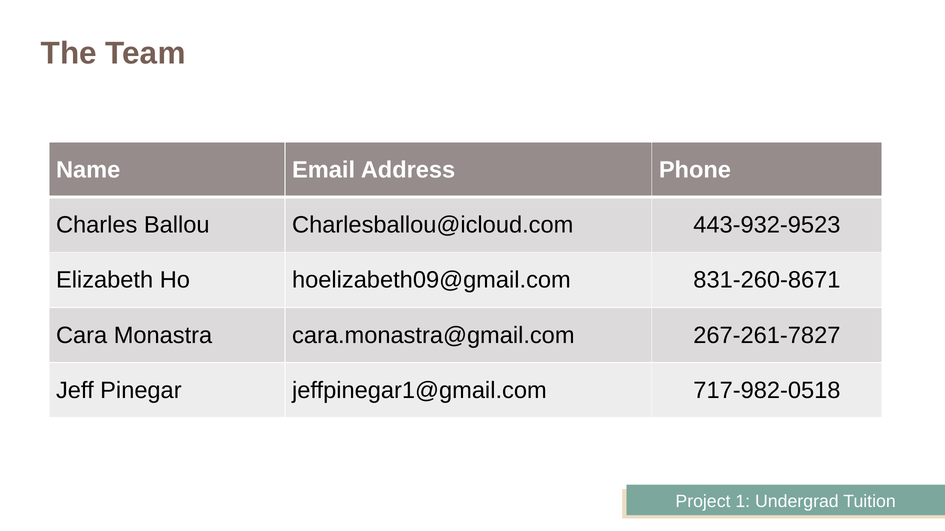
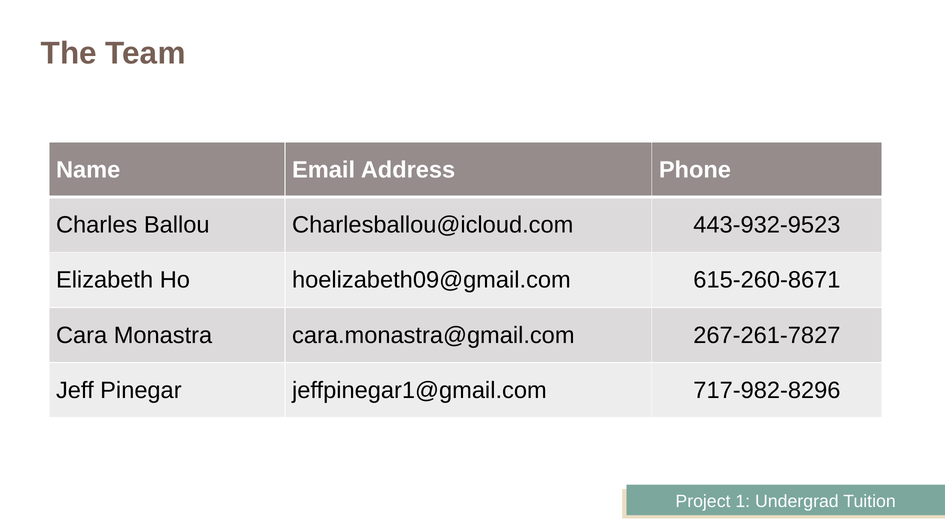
831-260-8671: 831-260-8671 -> 615-260-8671 (767, 280)
717-982-0518: 717-982-0518 -> 717-982-8296 (767, 391)
